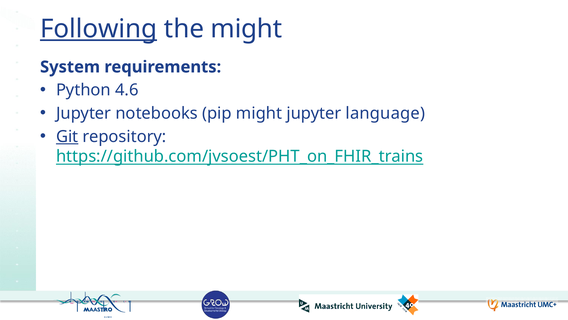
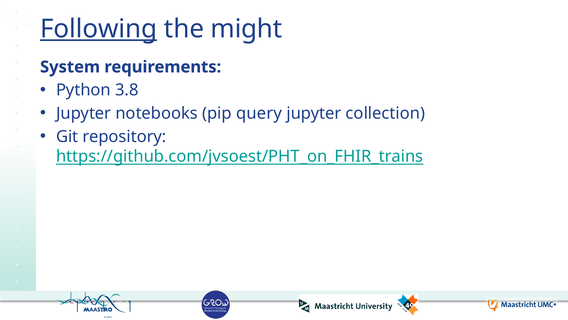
4.6: 4.6 -> 3.8 (127, 90)
pip might: might -> query (259, 113)
language: language -> collection (385, 113)
Git underline: present -> none (67, 136)
